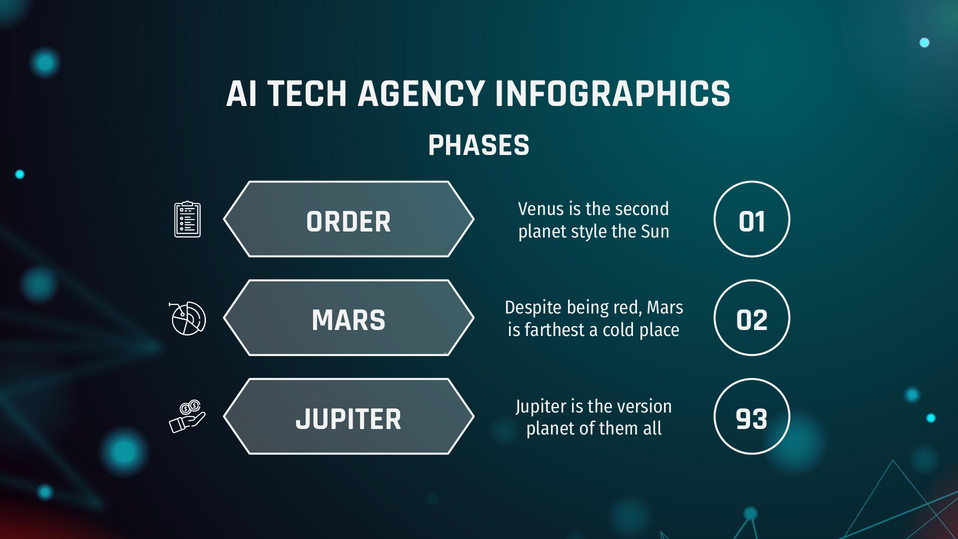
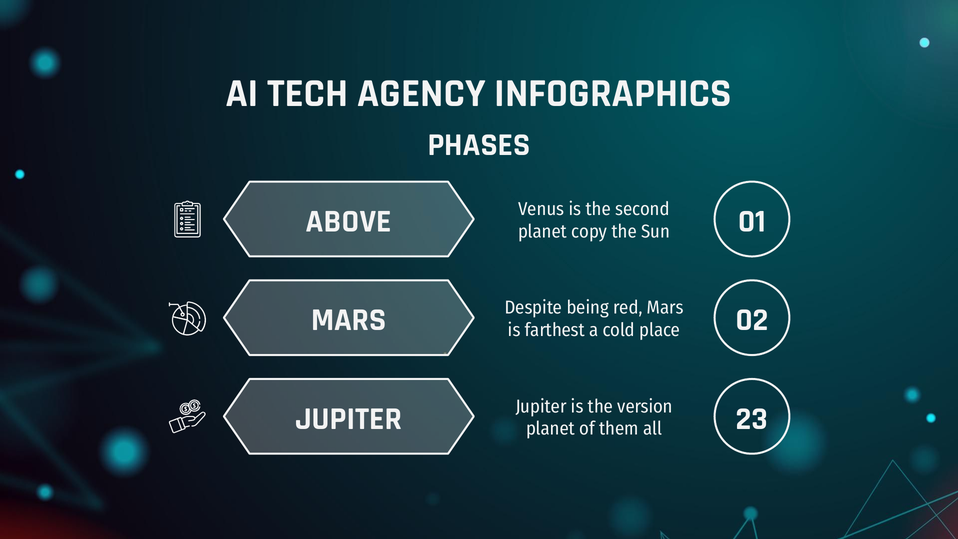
ORDER: ORDER -> ABOVE (349, 221)
style: style -> copy (589, 231)
93: 93 -> 23 (752, 418)
